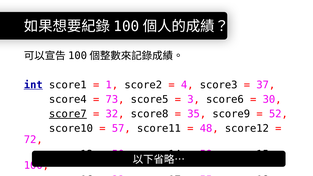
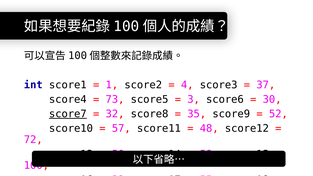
int underline: present -> none (33, 85)
